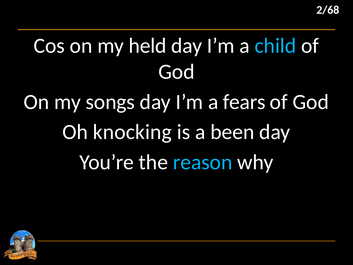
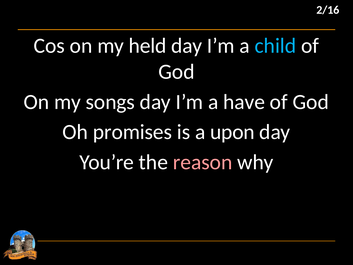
2/68: 2/68 -> 2/16 (328, 10)
fears: fears -> have (244, 102)
knocking: knocking -> promises (132, 132)
been: been -> upon (232, 132)
reason colour: light blue -> pink (203, 162)
